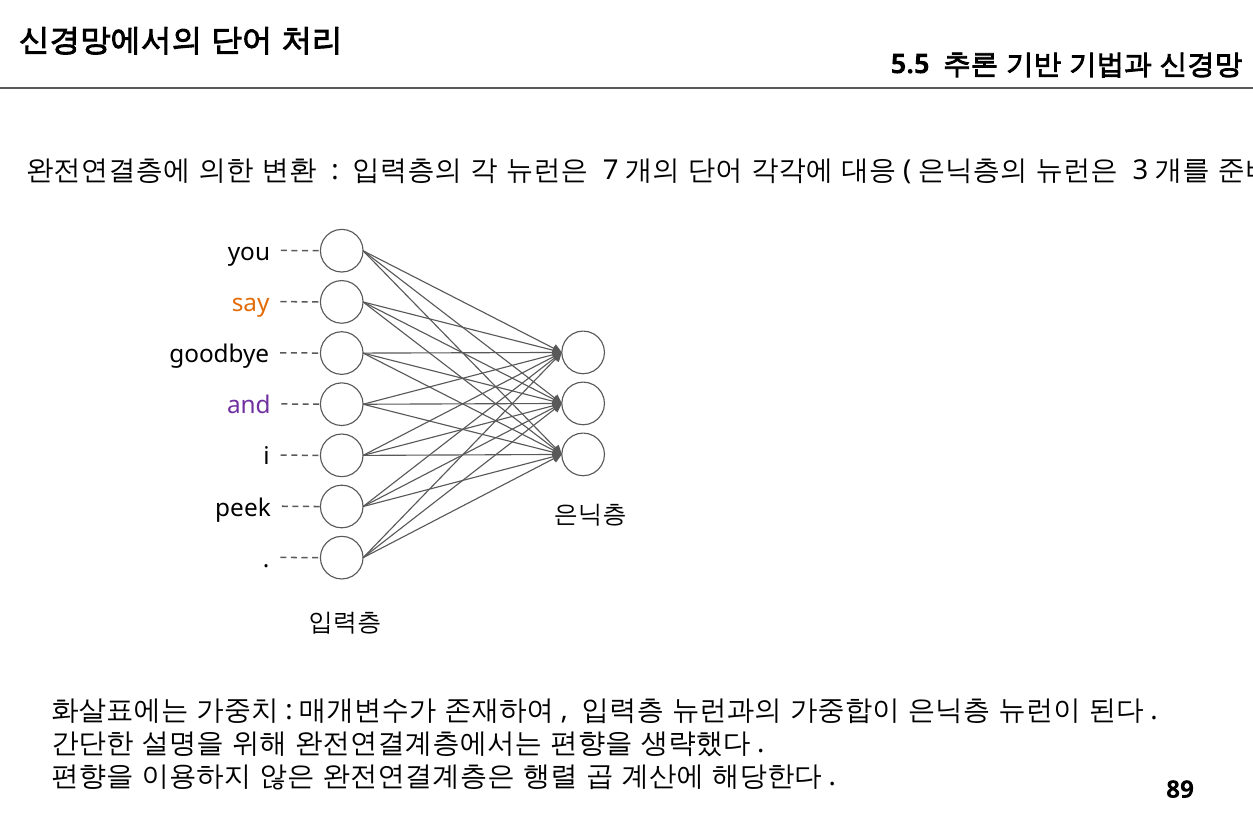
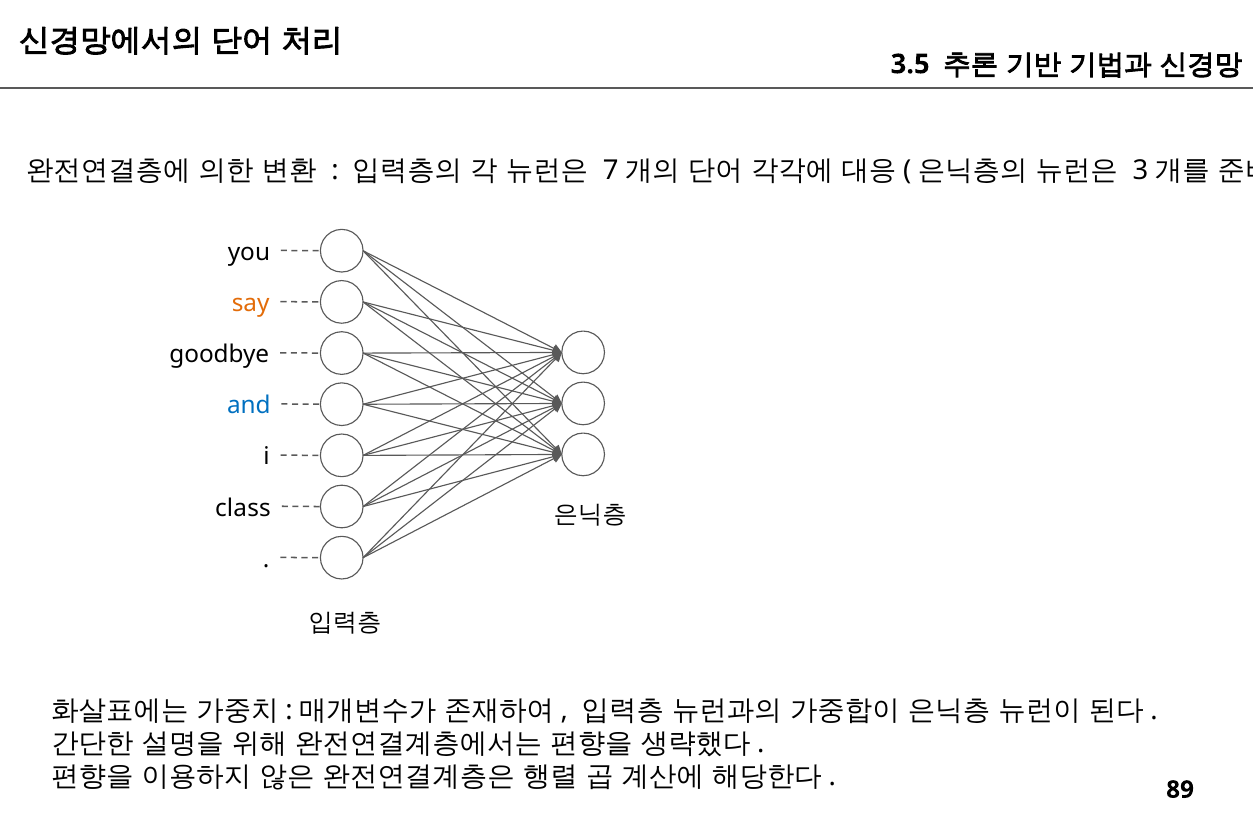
5.5: 5.5 -> 3.5 (910, 64)
and colour: purple -> blue (249, 406)
peek: peek -> class (243, 508)
